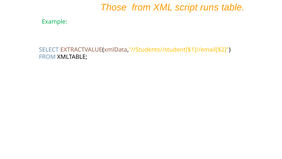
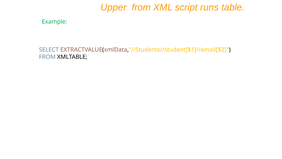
Those: Those -> Upper (114, 7)
